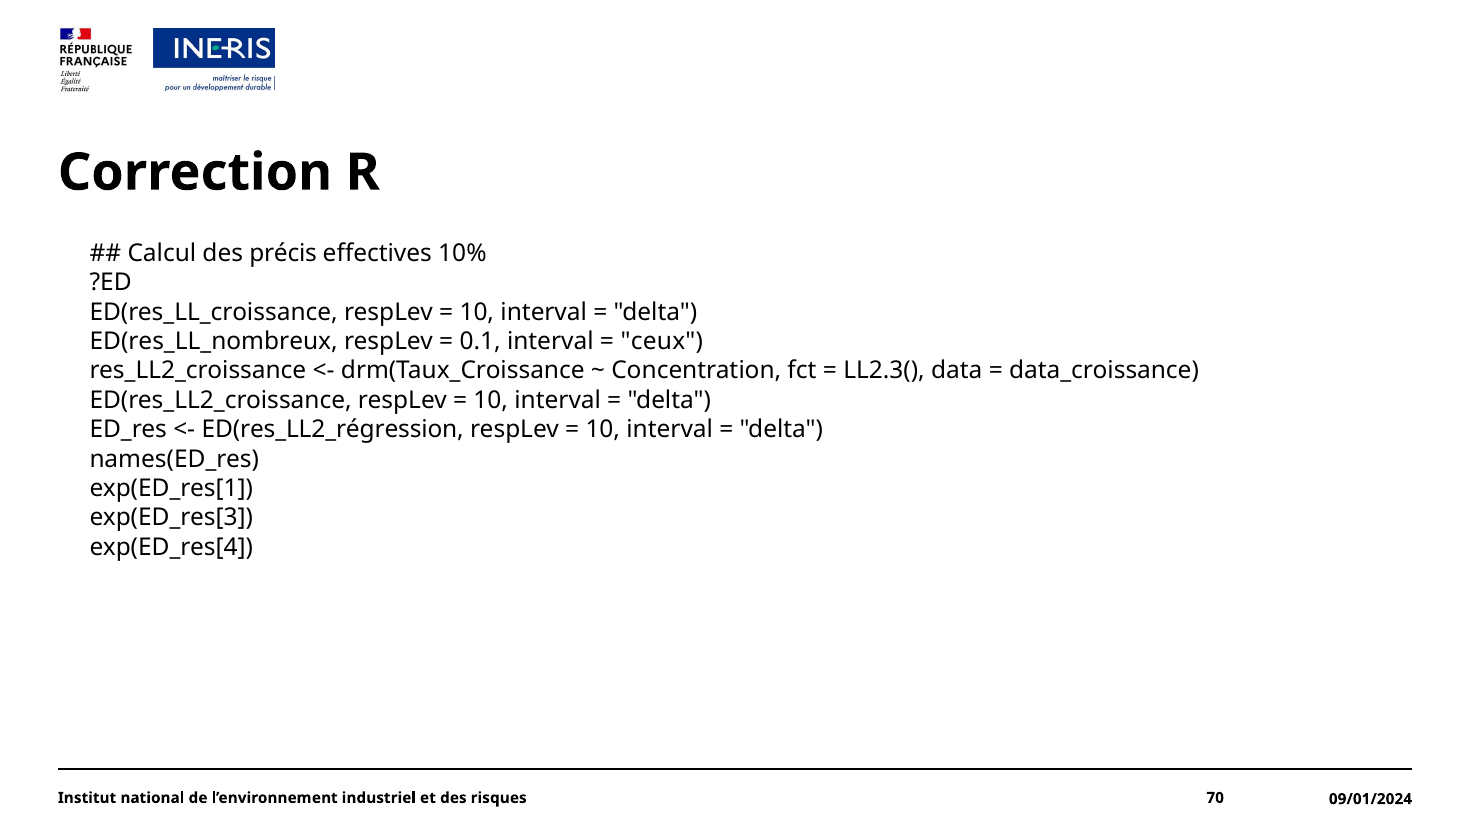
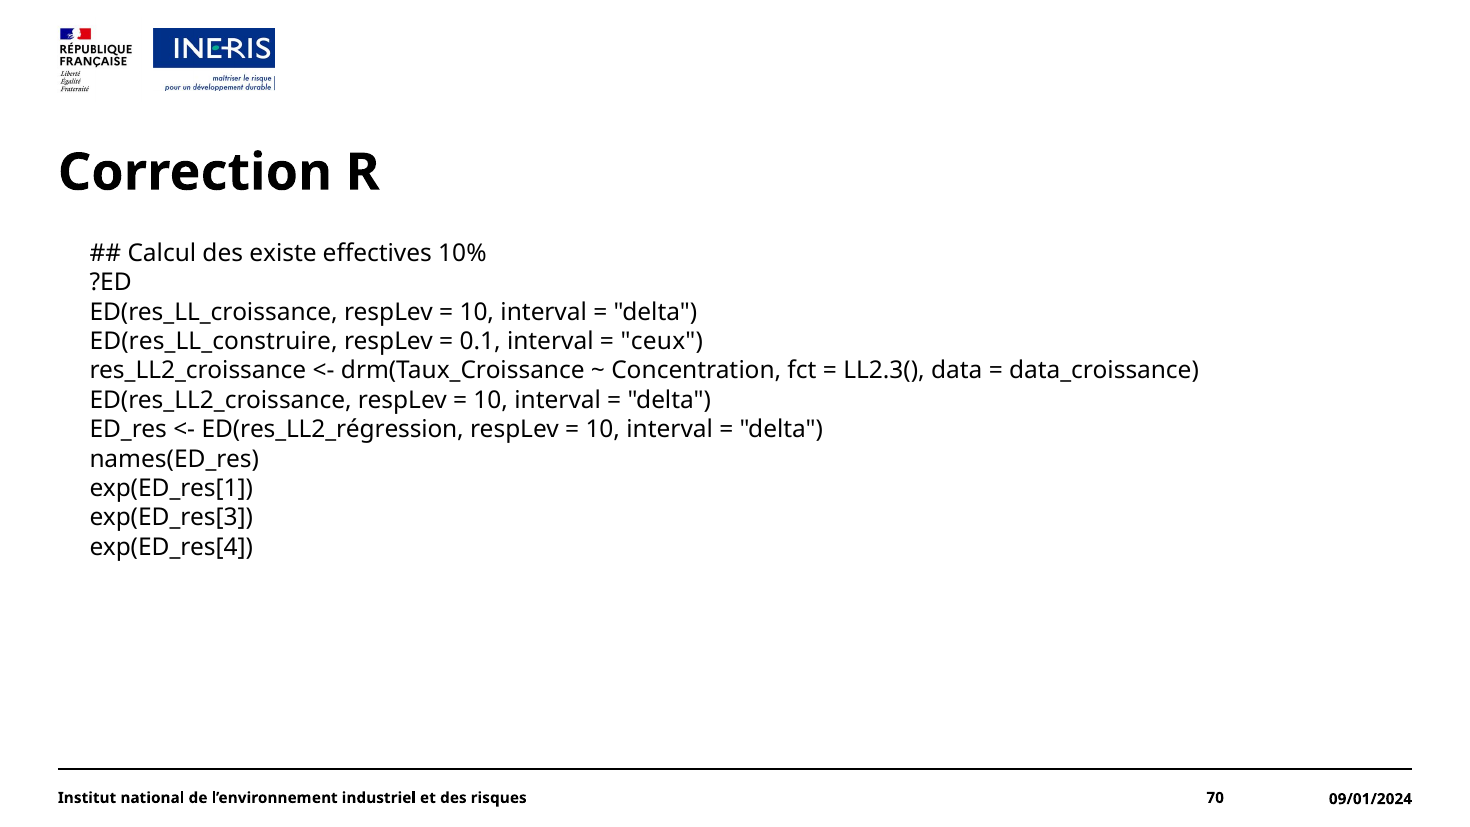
précis: précis -> existe (283, 253)
ED(res_LL_nombreux: ED(res_LL_nombreux -> ED(res_LL_construire (214, 341)
